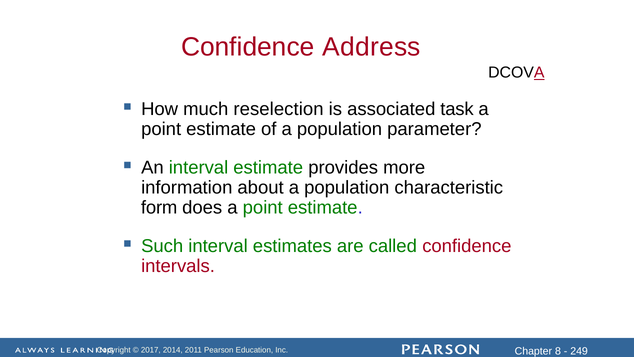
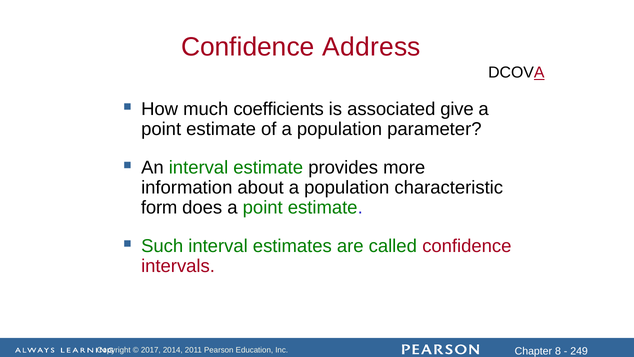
reselection: reselection -> coefficients (279, 109)
task: task -> give (457, 109)
